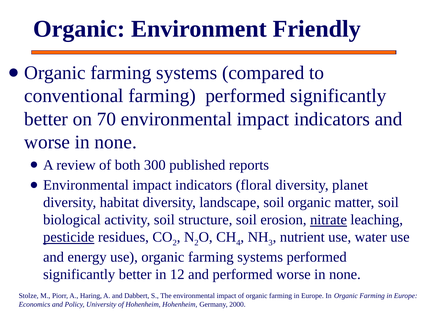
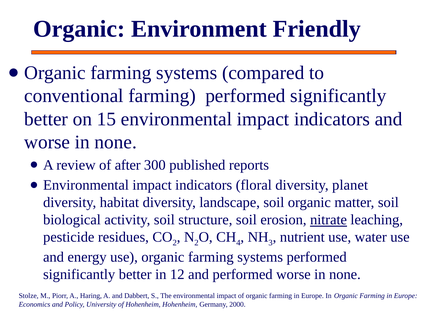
70: 70 -> 15 (106, 119)
both: both -> after (128, 165)
pesticide underline: present -> none (69, 237)
